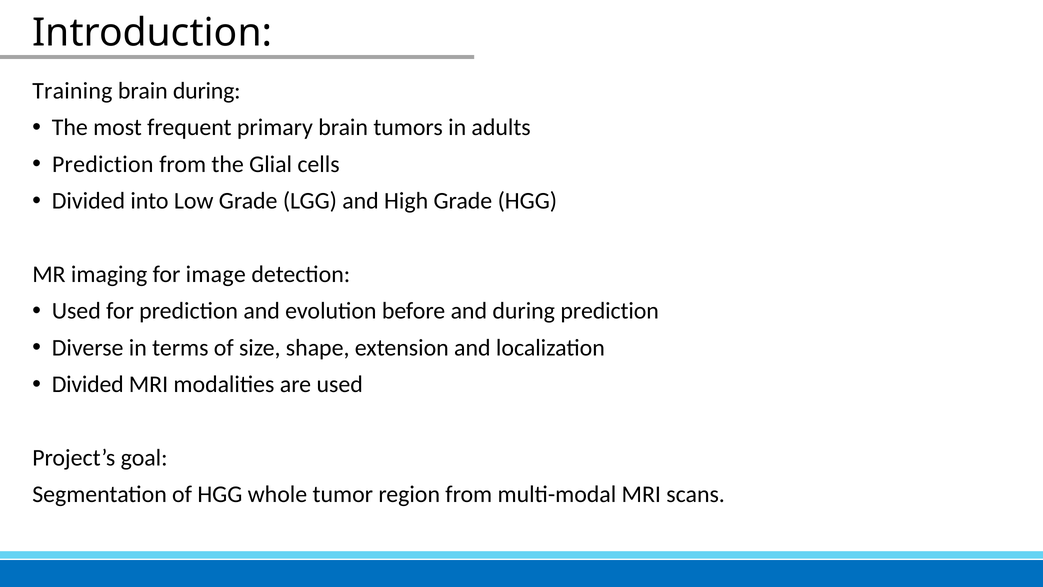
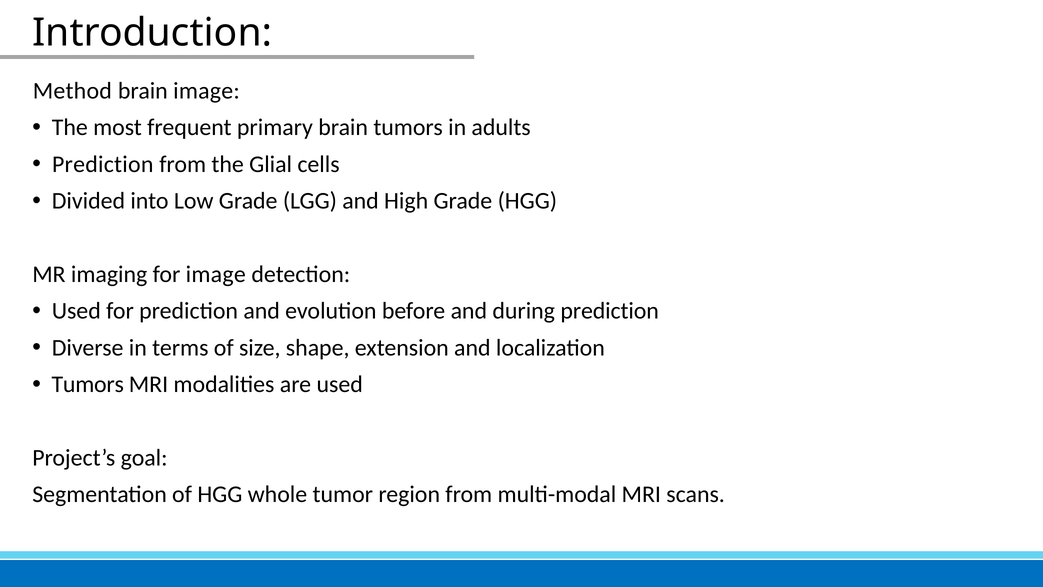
Training: Training -> Method (72, 91)
brain during: during -> image (206, 91)
Divided: Divided -> Tumors (88, 384)
